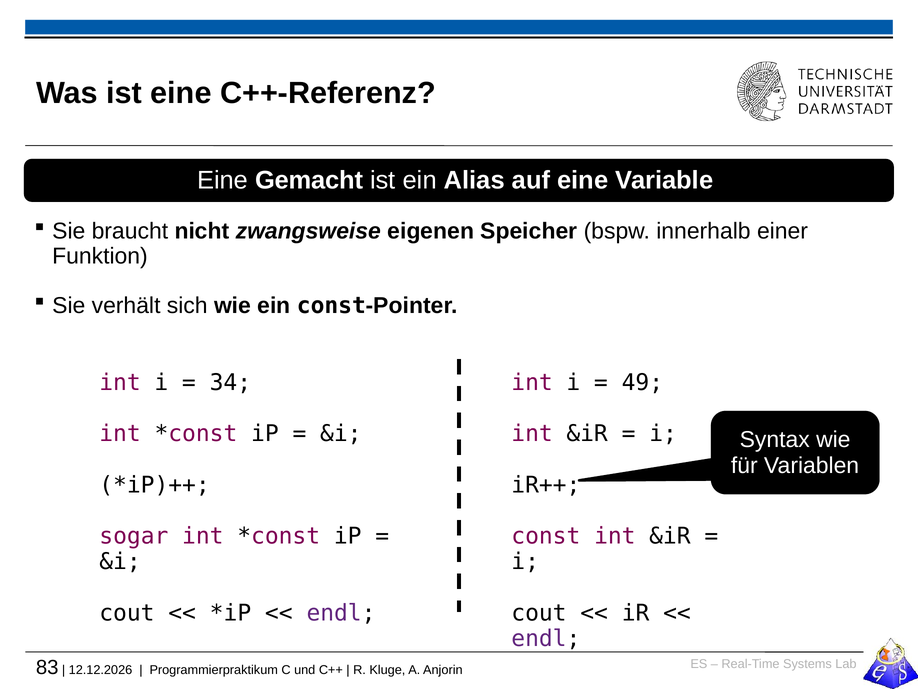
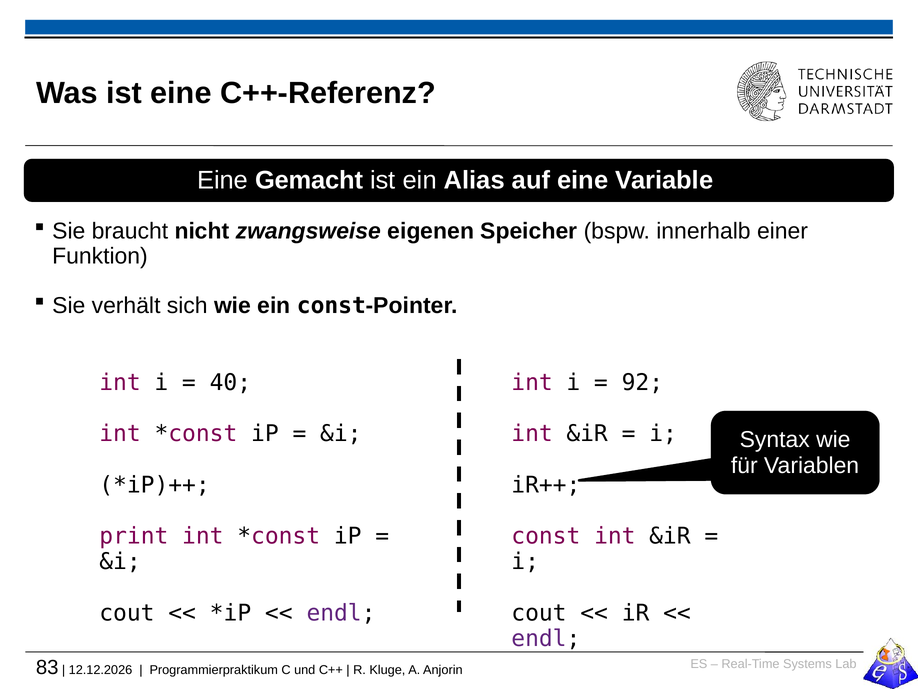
34: 34 -> 40 (230, 382)
49: 49 -> 92 (642, 382)
sogar: sogar -> print (134, 536)
